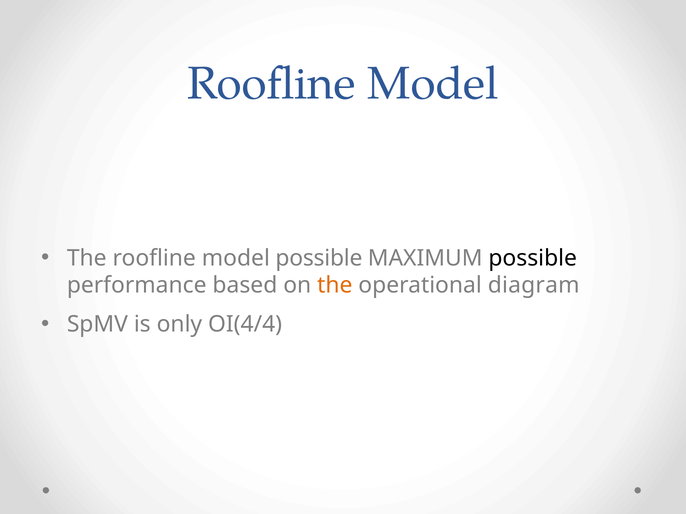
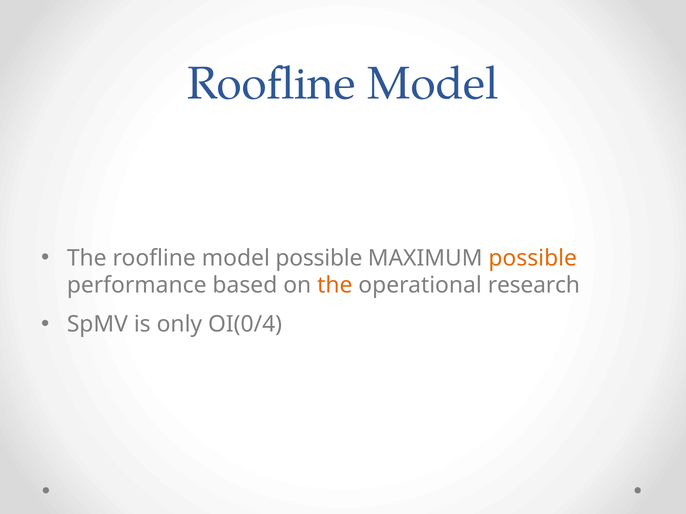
possible colour: black -> orange (533, 258)
diagram: diagram -> research (534, 286)
OI(4/4: OI(4/4 -> OI(0/4 (245, 325)
